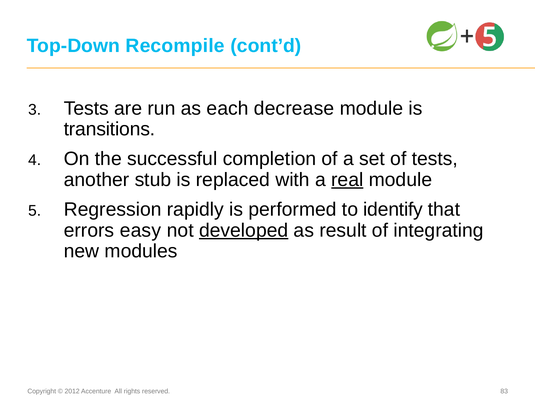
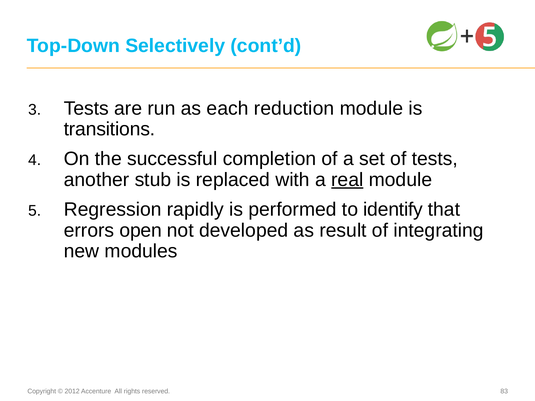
Recompile: Recompile -> Selectively (175, 46)
decrease: decrease -> reduction (294, 108)
easy: easy -> open (141, 230)
developed underline: present -> none (244, 230)
